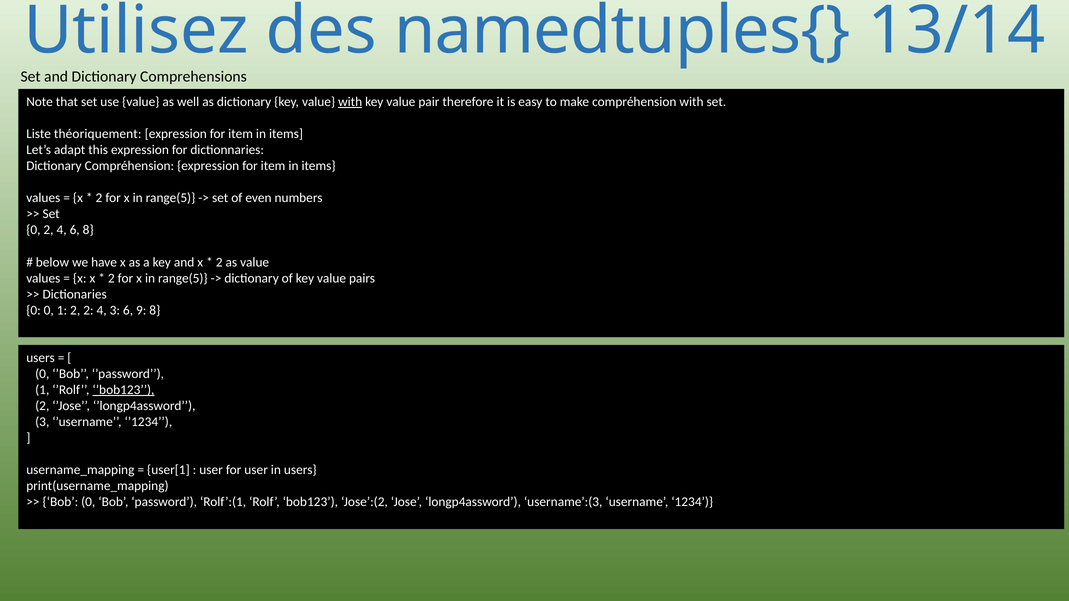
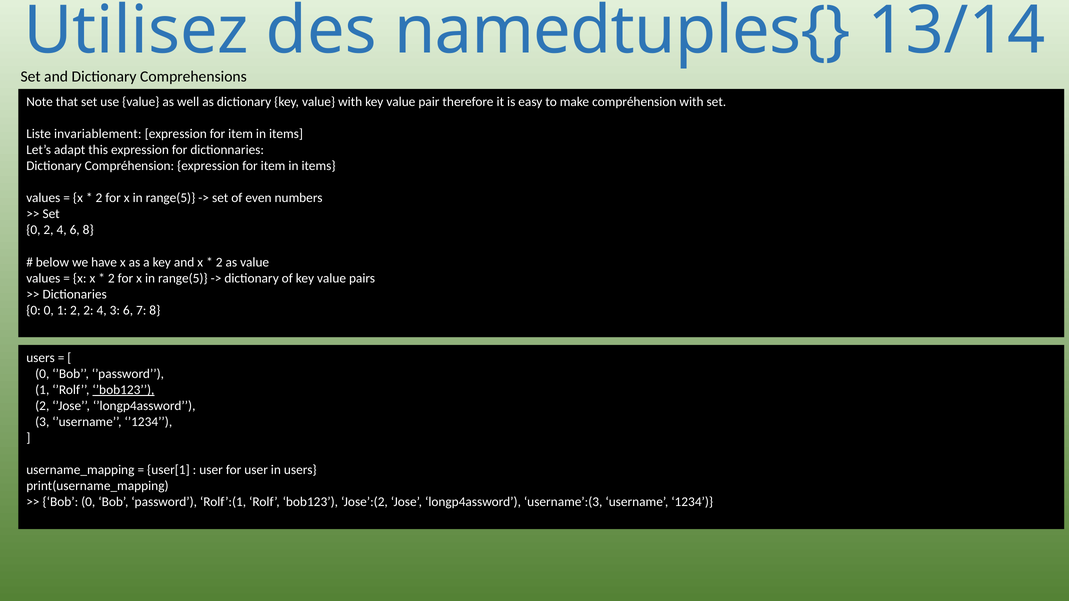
with underline: present -> none (350, 102)
théoriquement: théoriquement -> invariablement (98, 134)
9: 9 -> 7 (141, 310)
